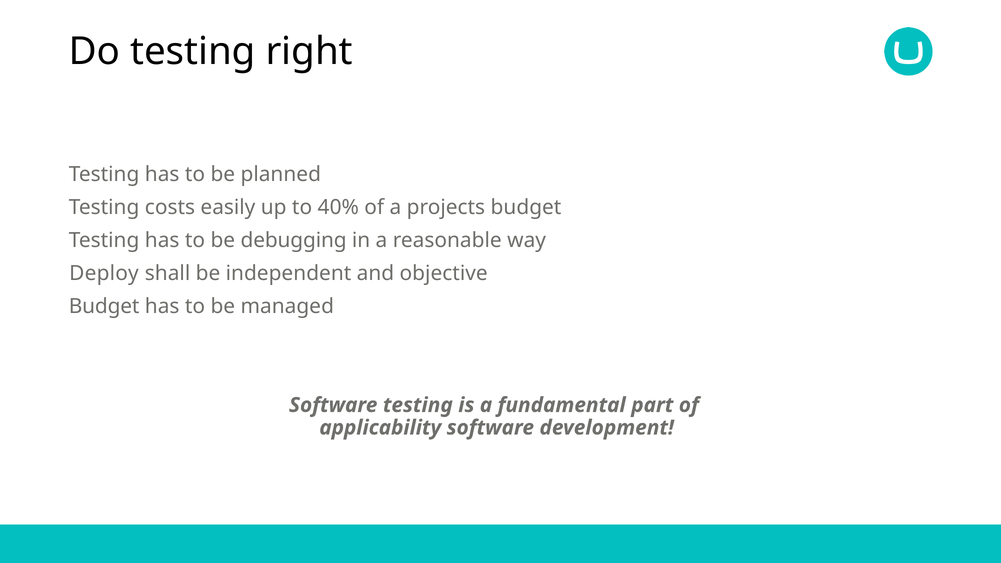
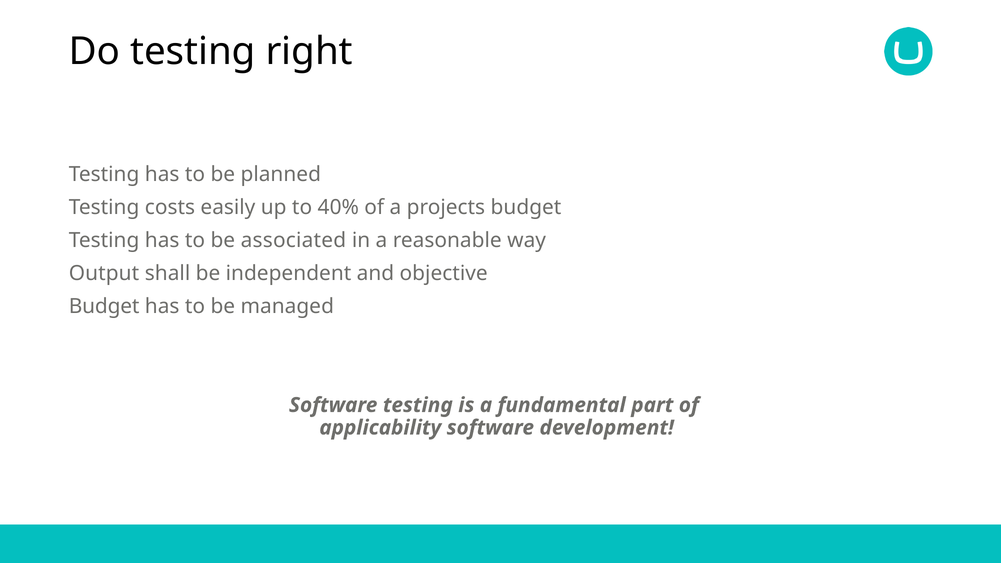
debugging: debugging -> associated (293, 240)
Deploy: Deploy -> Output (104, 273)
